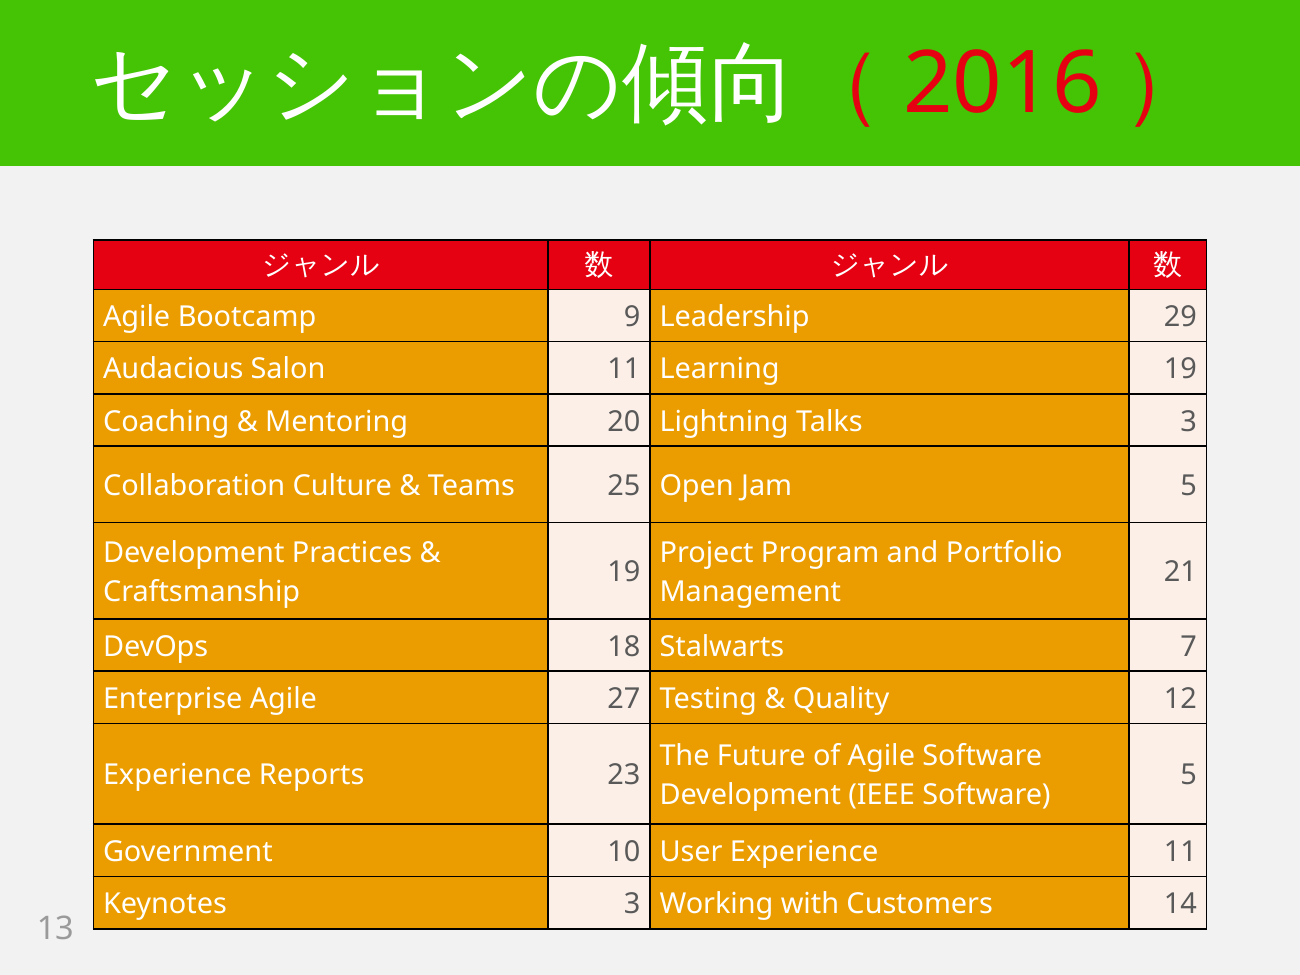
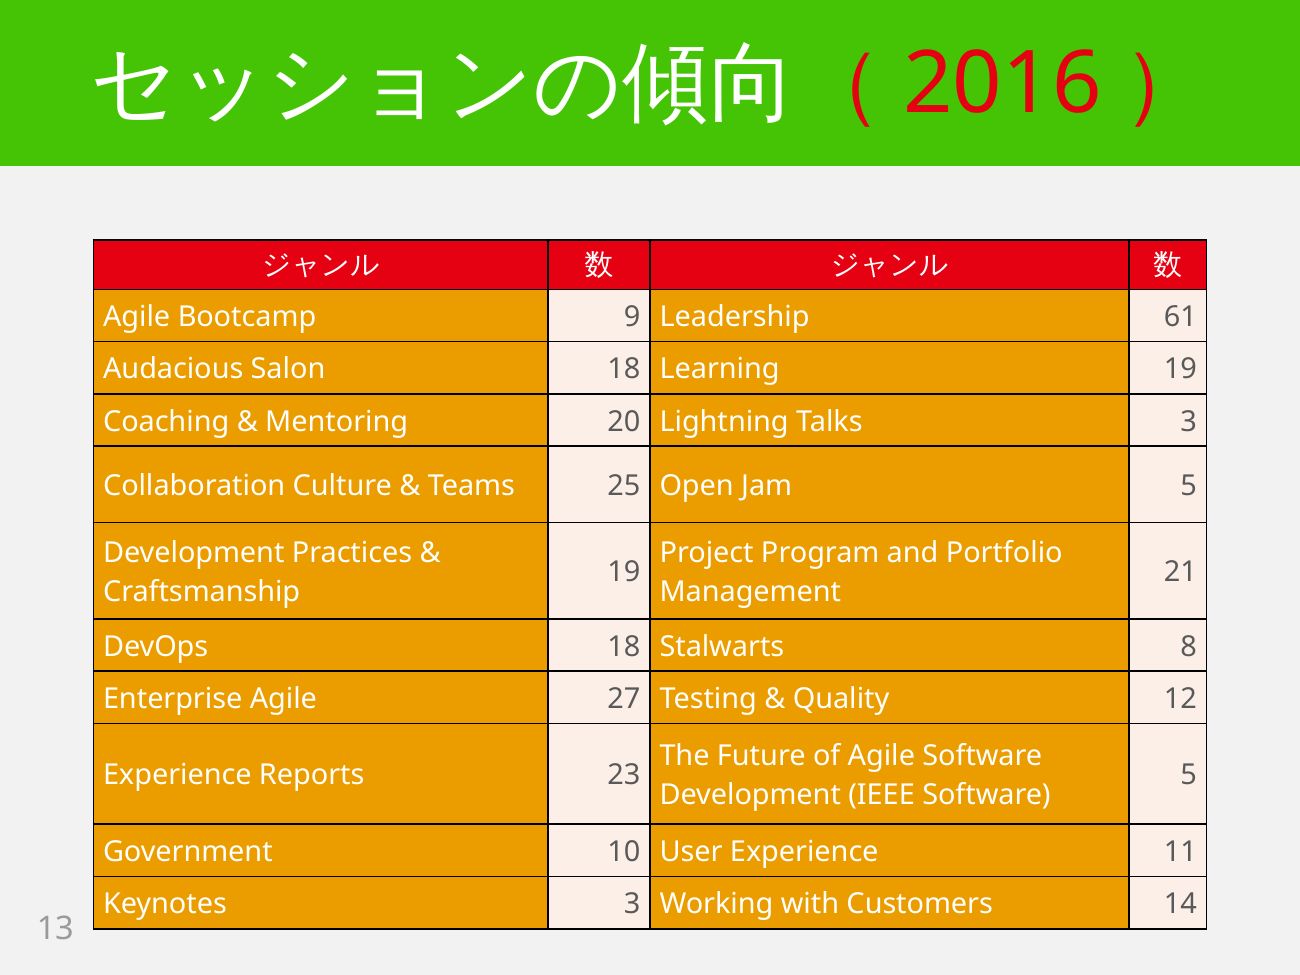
29: 29 -> 61 (1180, 317)
Salon 11: 11 -> 18 (624, 369)
7: 7 -> 8 (1189, 647)
